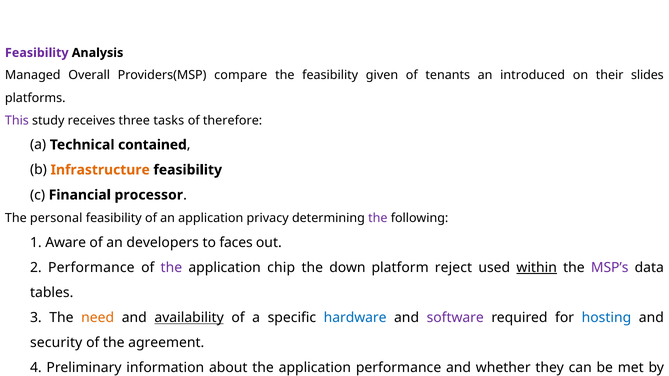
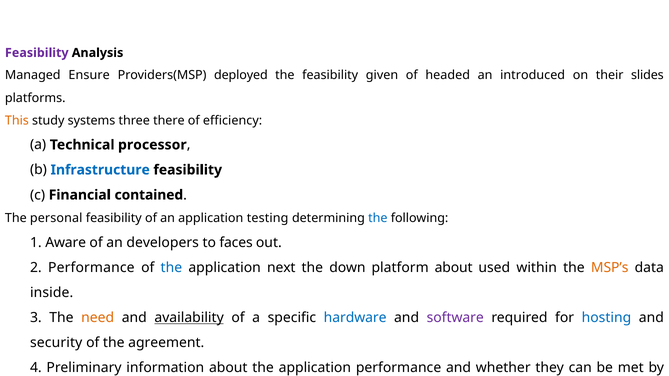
Overall: Overall -> Ensure (89, 75)
compare: compare -> deployed (241, 75)
tenants: tenants -> headed (448, 75)
This colour: purple -> orange (17, 121)
receives: receives -> systems (92, 121)
tasks: tasks -> there (169, 121)
therefore: therefore -> efficiency (233, 121)
contained: contained -> processor (152, 145)
Infrastructure colour: orange -> blue (100, 170)
processor: processor -> contained (149, 195)
privacy: privacy -> testing (268, 218)
the colour: purple -> blue (378, 218)
the colour: purple -> blue (171, 268)
chip: chip -> next (281, 268)
platform reject: reject -> about (454, 268)
within underline: present -> none (537, 268)
MSP’s colour: purple -> orange (610, 268)
tables: tables -> inside (52, 293)
